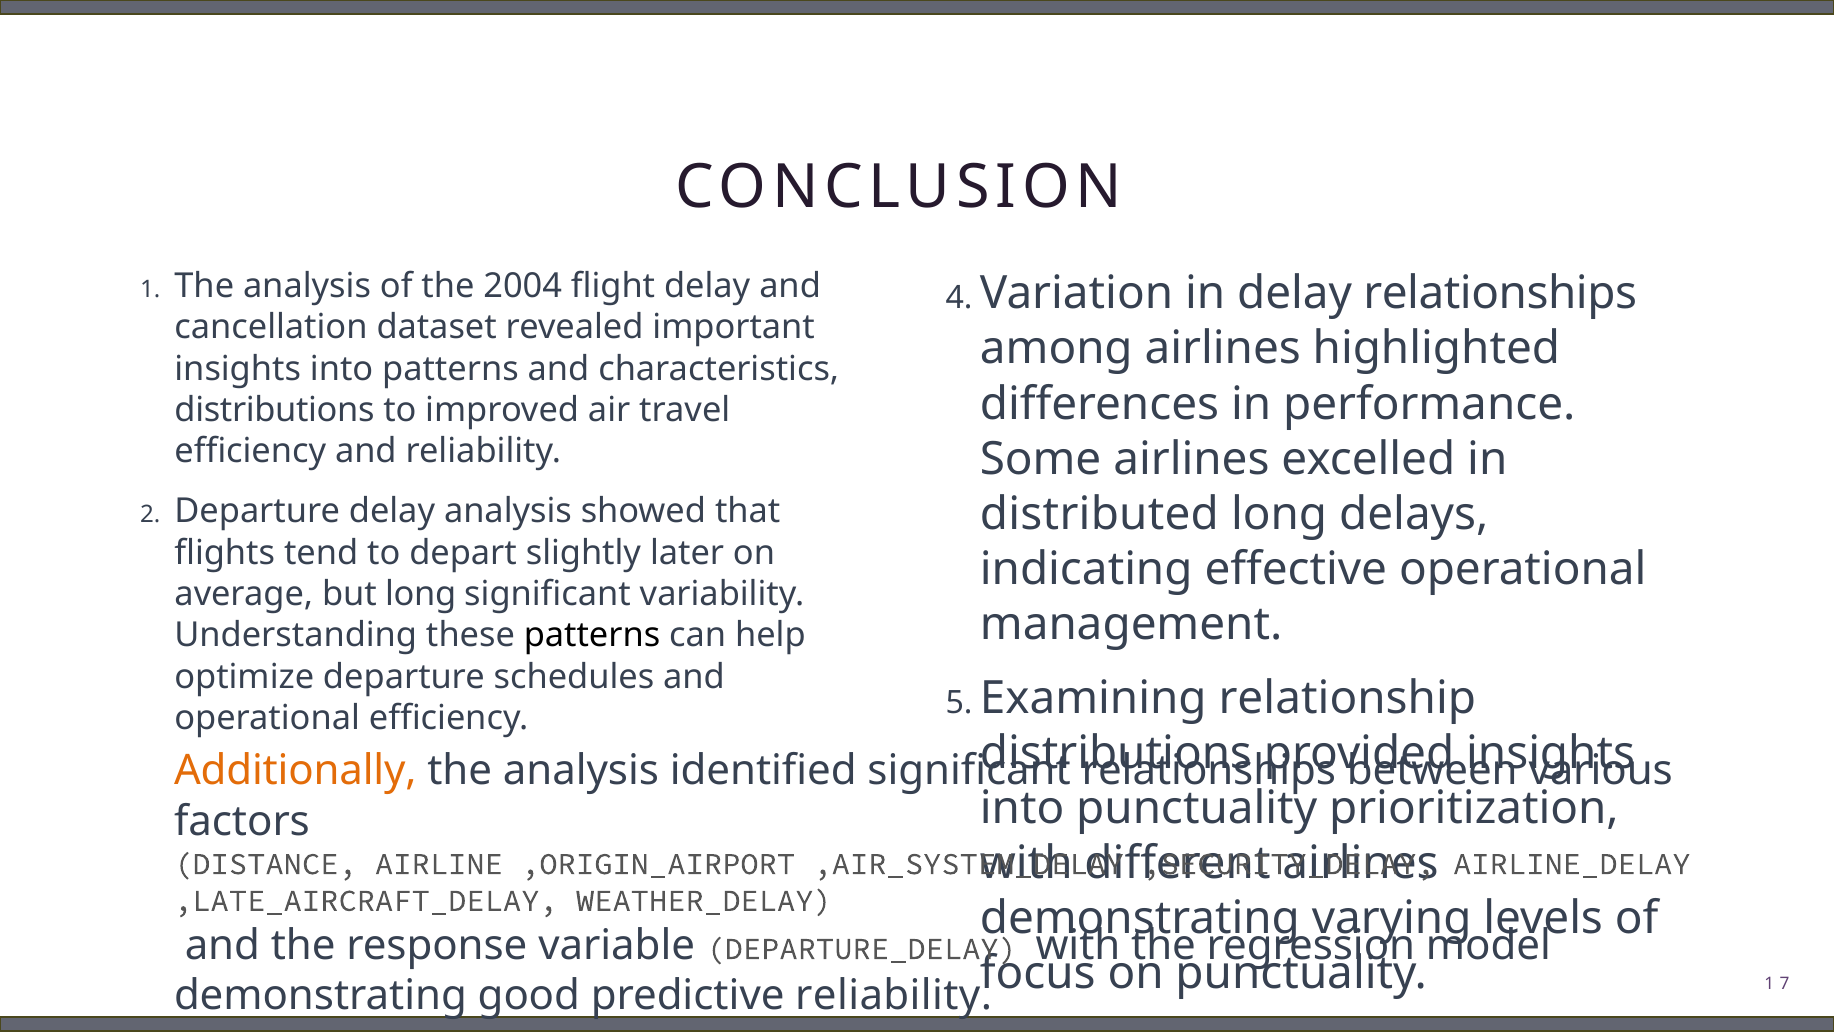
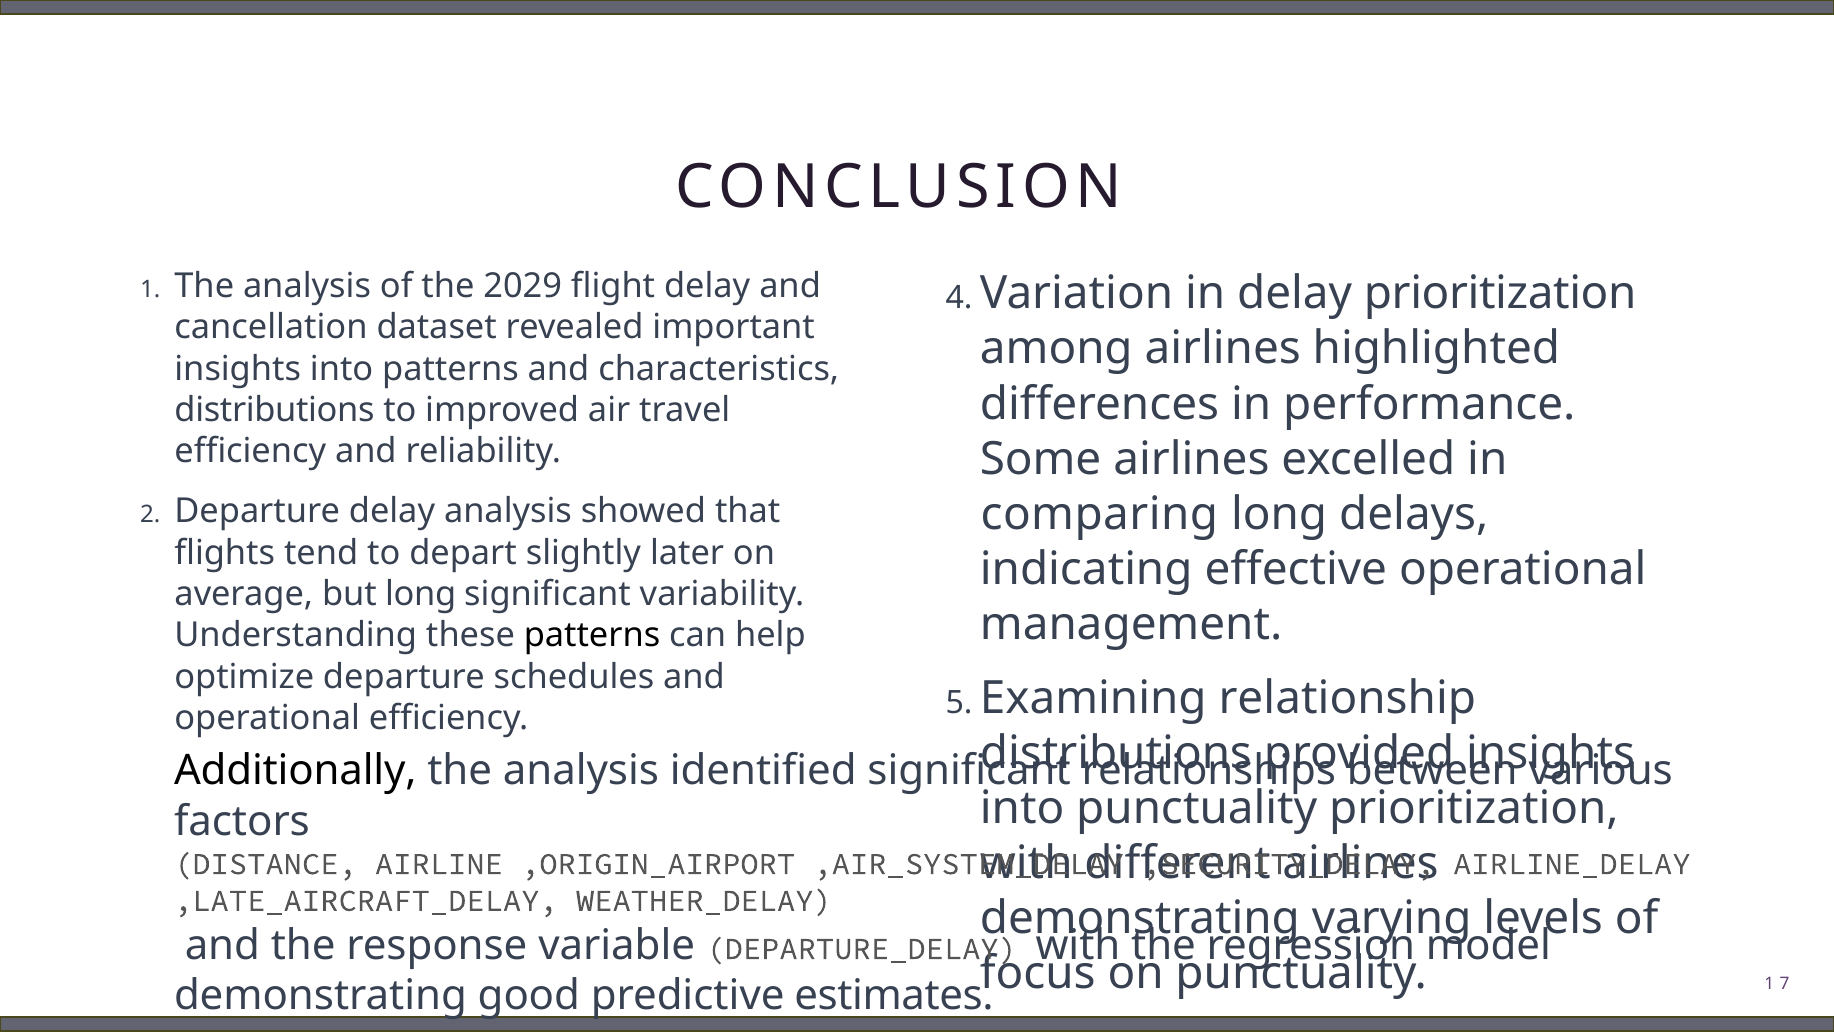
2004: 2004 -> 2029 (523, 286)
delay relationships: relationships -> prioritization (1500, 294)
distributed: distributed -> comparing (1099, 514)
Additionally colour: orange -> black (295, 771)
predictive reliability: reliability -> estimates (894, 995)
